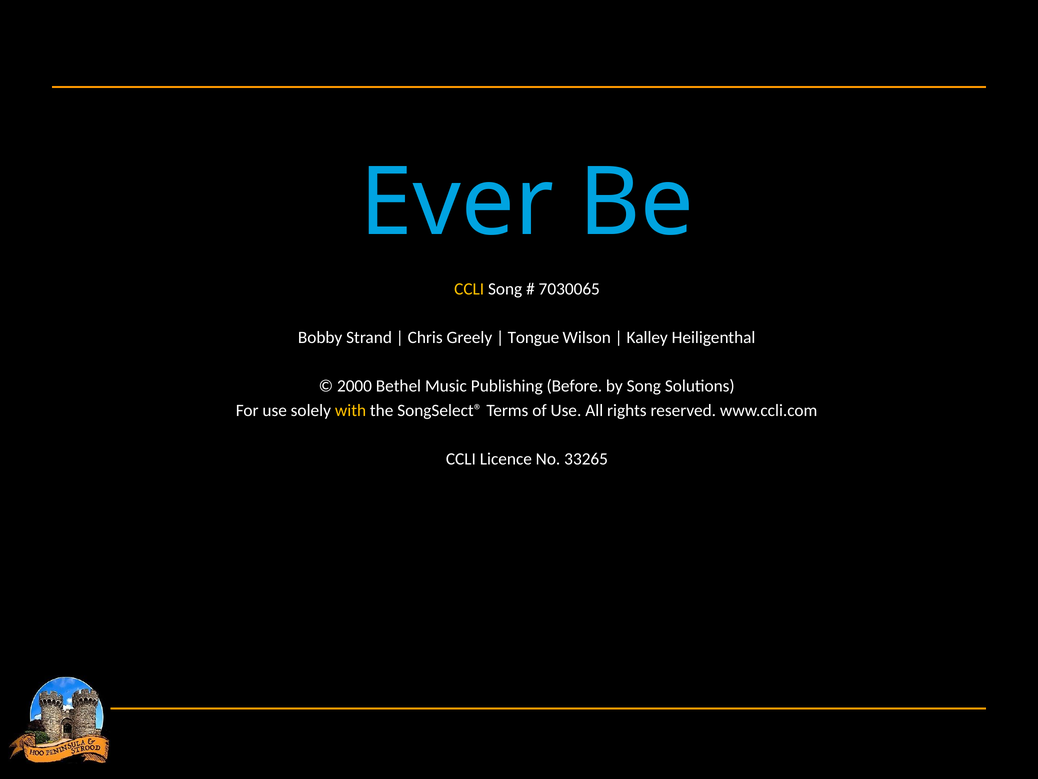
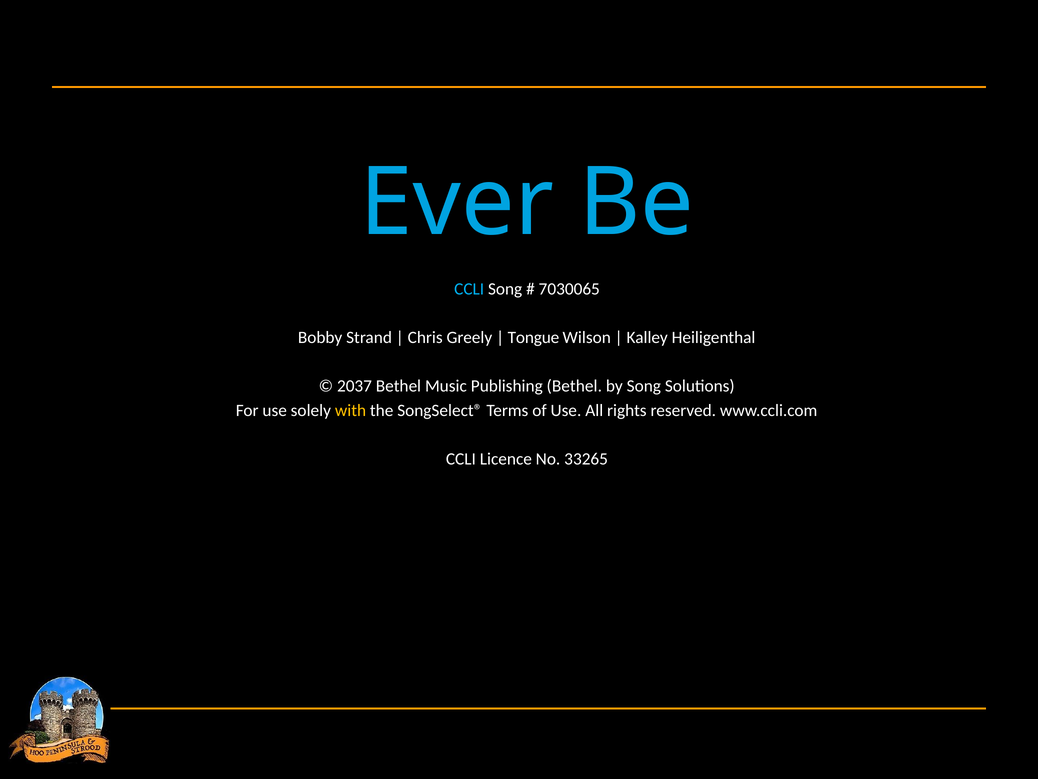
CCLI colour: yellow -> light blue (469, 289)
2000: 2000 -> 2037 (355, 386)
Publishing Before: Before -> Bethel (574, 386)
